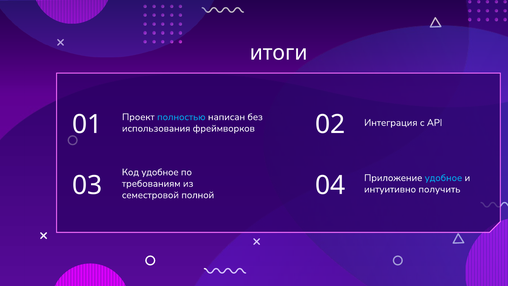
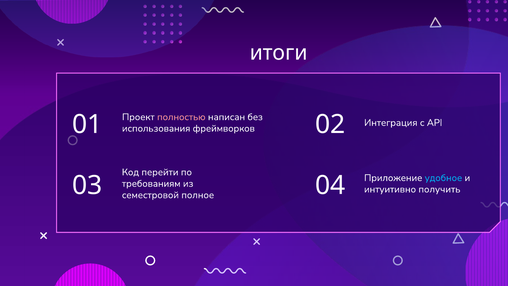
полностью colour: light blue -> pink (181, 117)
Код удобное: удобное -> перейти (160, 172)
полной: полной -> полное (198, 195)
